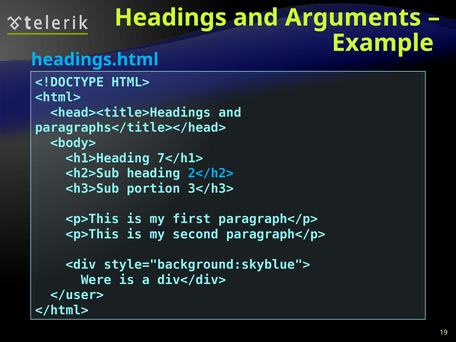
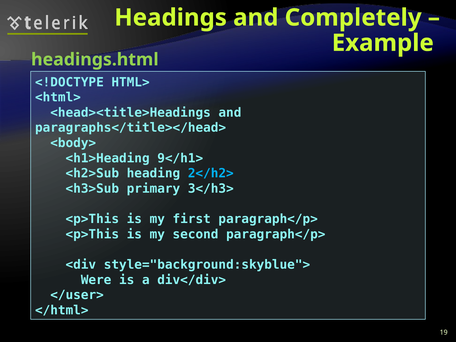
Arguments: Arguments -> Completely (353, 18)
headings.html colour: light blue -> light green (95, 60)
7</h1>: 7</h1> -> 9</h1> (180, 158)
portion: portion -> primary (153, 189)
